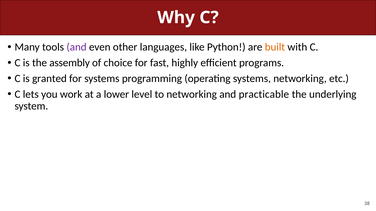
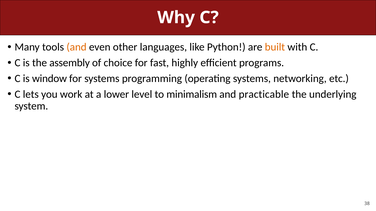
and colour: purple -> orange (77, 47)
granted: granted -> window (49, 79)
to networking: networking -> minimalism (192, 95)
